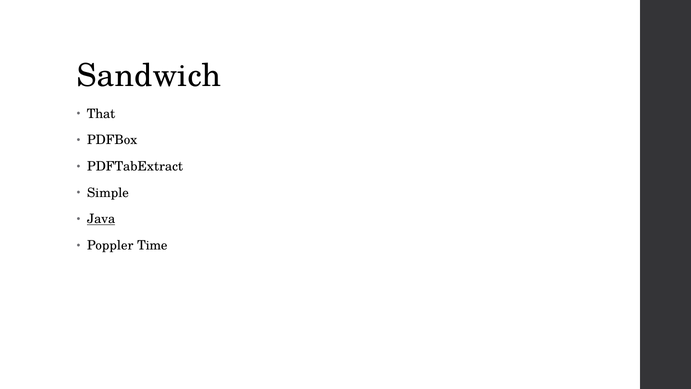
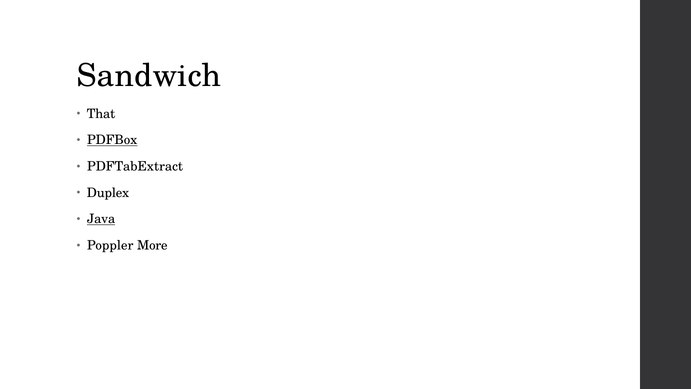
PDFBox underline: none -> present (112, 140)
Simple: Simple -> Duplex (108, 193)
Time: Time -> More (152, 245)
